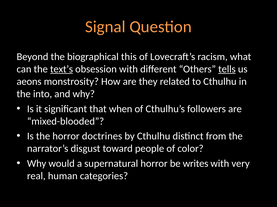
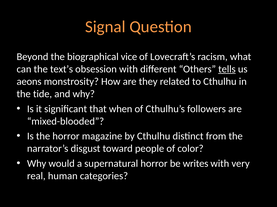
this: this -> vice (129, 57)
text’s underline: present -> none (62, 69)
into: into -> tide (43, 94)
doctrines: doctrines -> magazine (102, 137)
